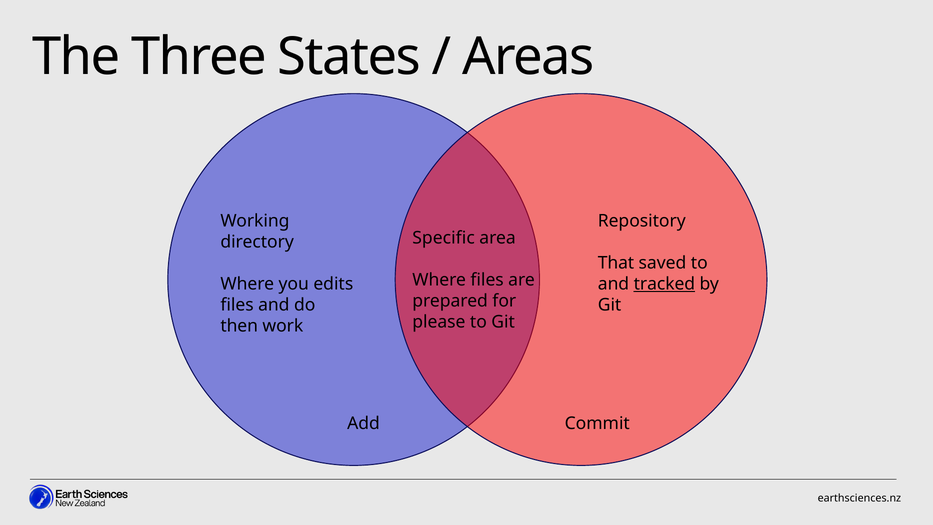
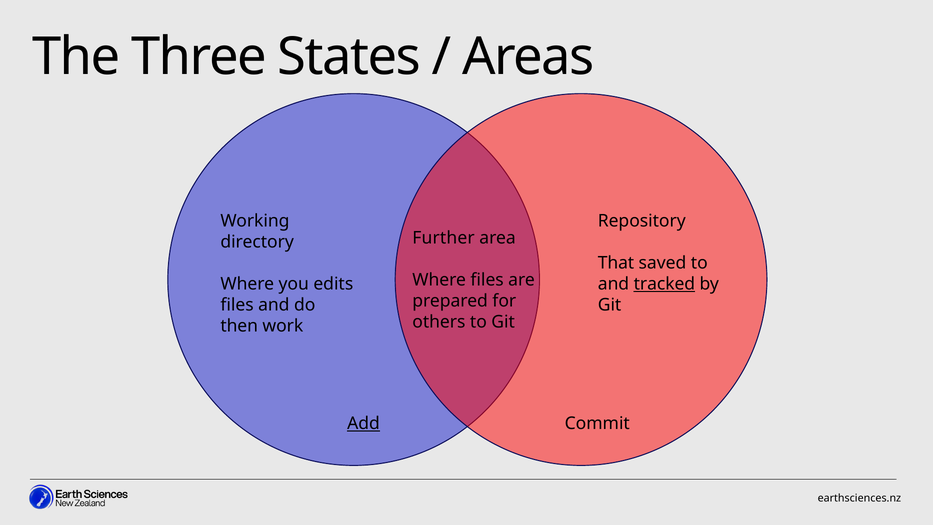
Specific: Specific -> Further (443, 238)
please: please -> others (439, 322)
Add underline: none -> present (364, 423)
